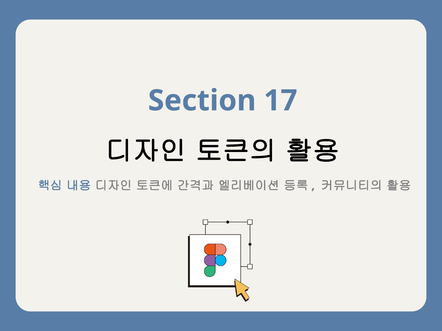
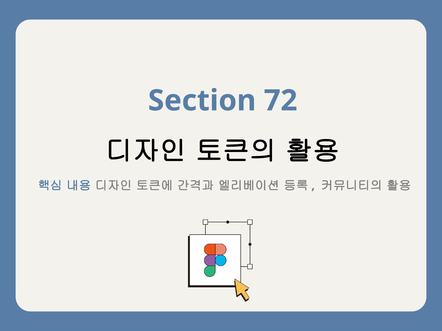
17: 17 -> 72 (281, 101)
